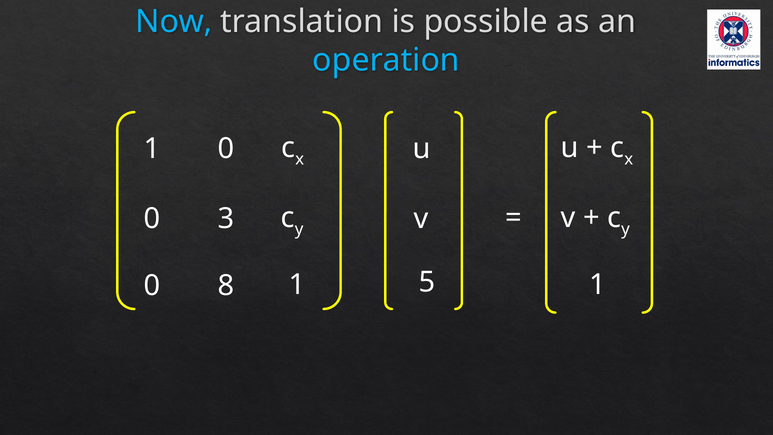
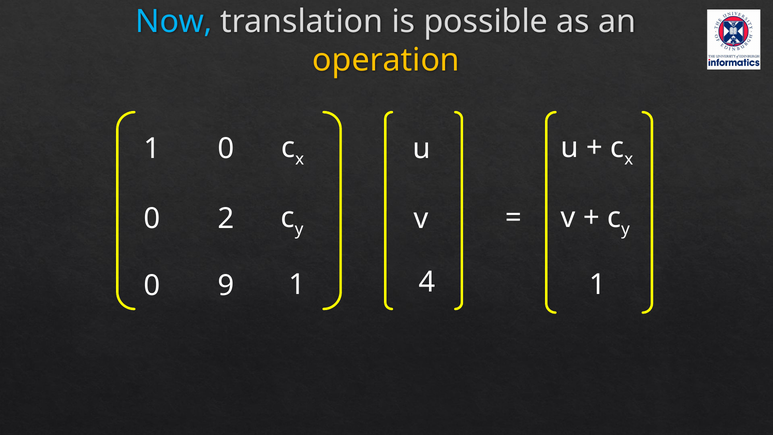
operation colour: light blue -> yellow (386, 60)
3: 3 -> 2 (226, 219)
8: 8 -> 9 (226, 286)
5: 5 -> 4 (427, 282)
